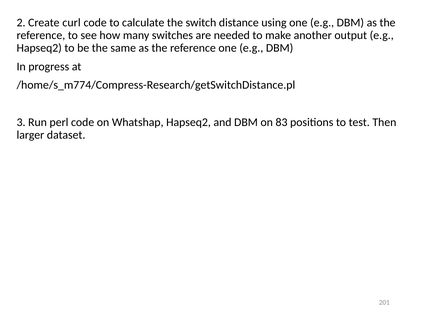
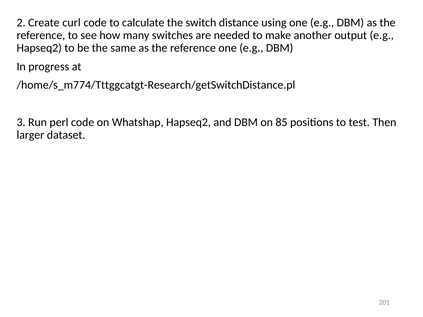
/home/s_m774/Compress-Research/getSwitchDistance.pl: /home/s_m774/Compress-Research/getSwitchDistance.pl -> /home/s_m774/Tttggcatgt-Research/getSwitchDistance.pl (156, 85)
83: 83 -> 85 (282, 122)
